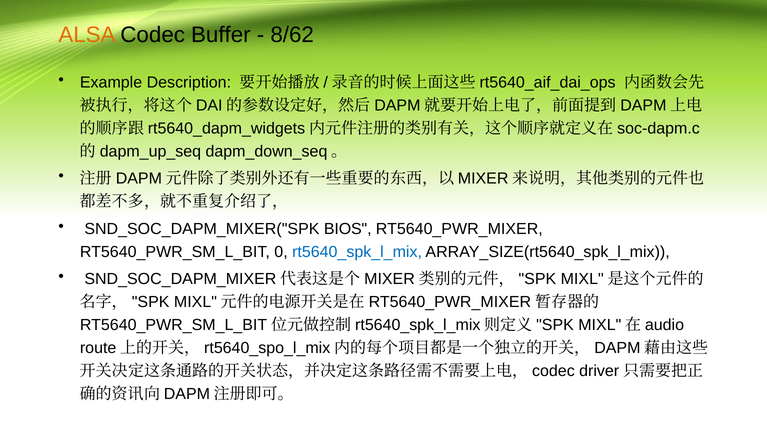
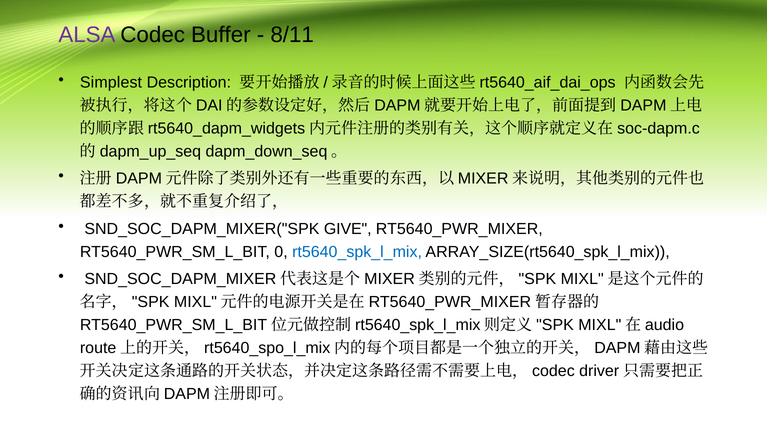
ALSA colour: orange -> purple (87, 35)
8/62: 8/62 -> 8/11 (292, 35)
Example: Example -> Simplest (111, 82)
BIOS: BIOS -> GIVE (348, 229)
